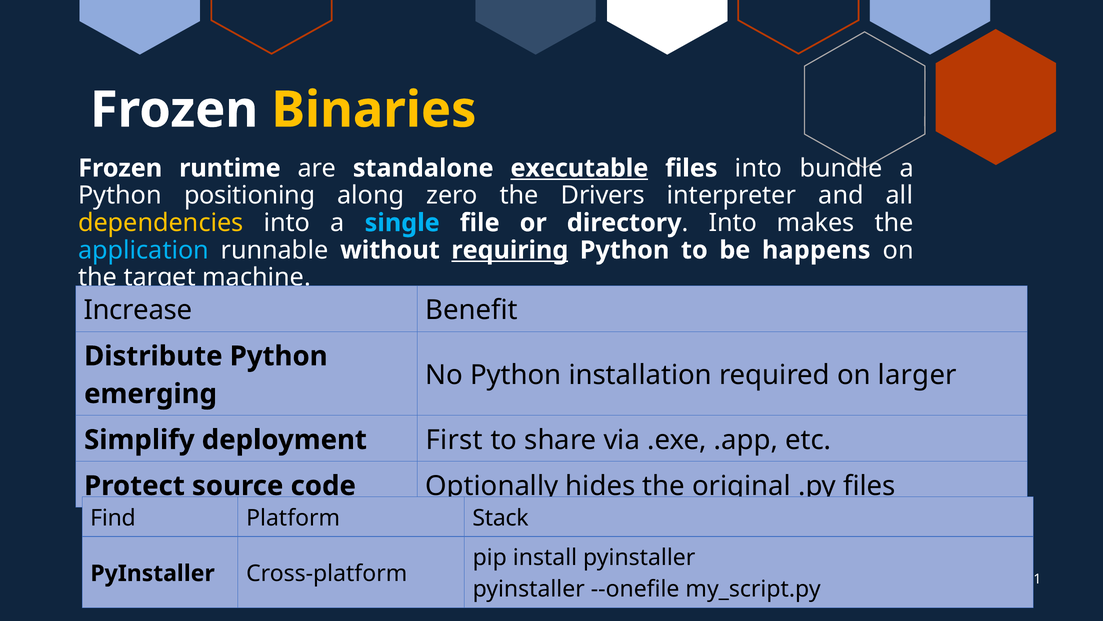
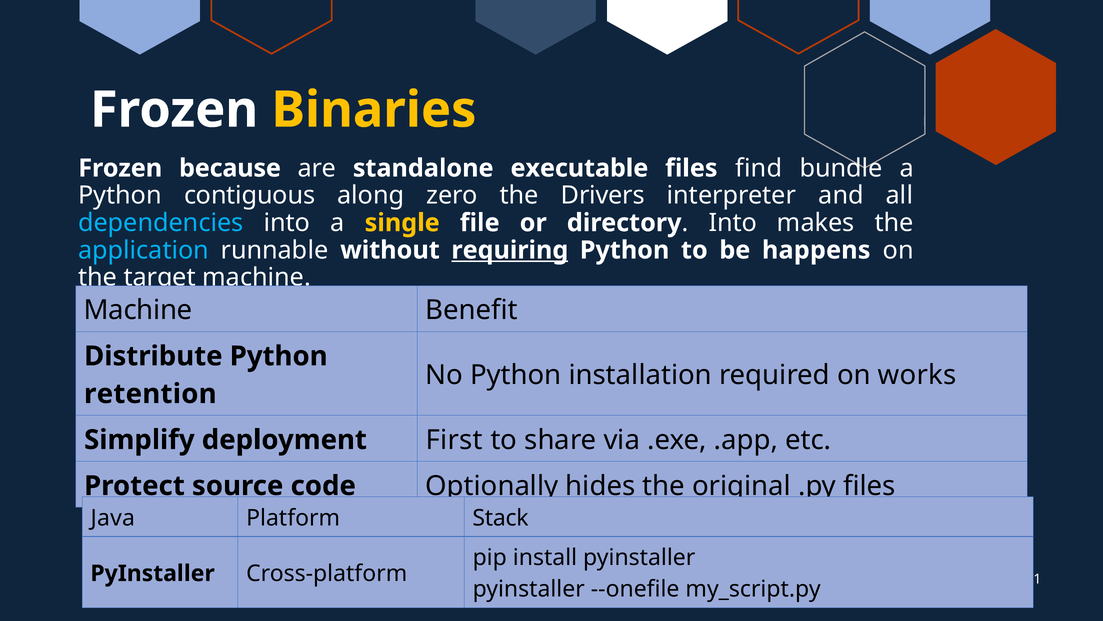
runtime: runtime -> because (230, 168)
executable underline: present -> none (579, 168)
files into: into -> find (759, 168)
positioning: positioning -> contiguous (250, 195)
dependencies colour: yellow -> light blue (161, 223)
single colour: light blue -> yellow (402, 223)
Increase: Increase -> Machine (138, 310)
larger: larger -> works (917, 375)
emerging: emerging -> retention (150, 394)
Find: Find -> Java (113, 518)
